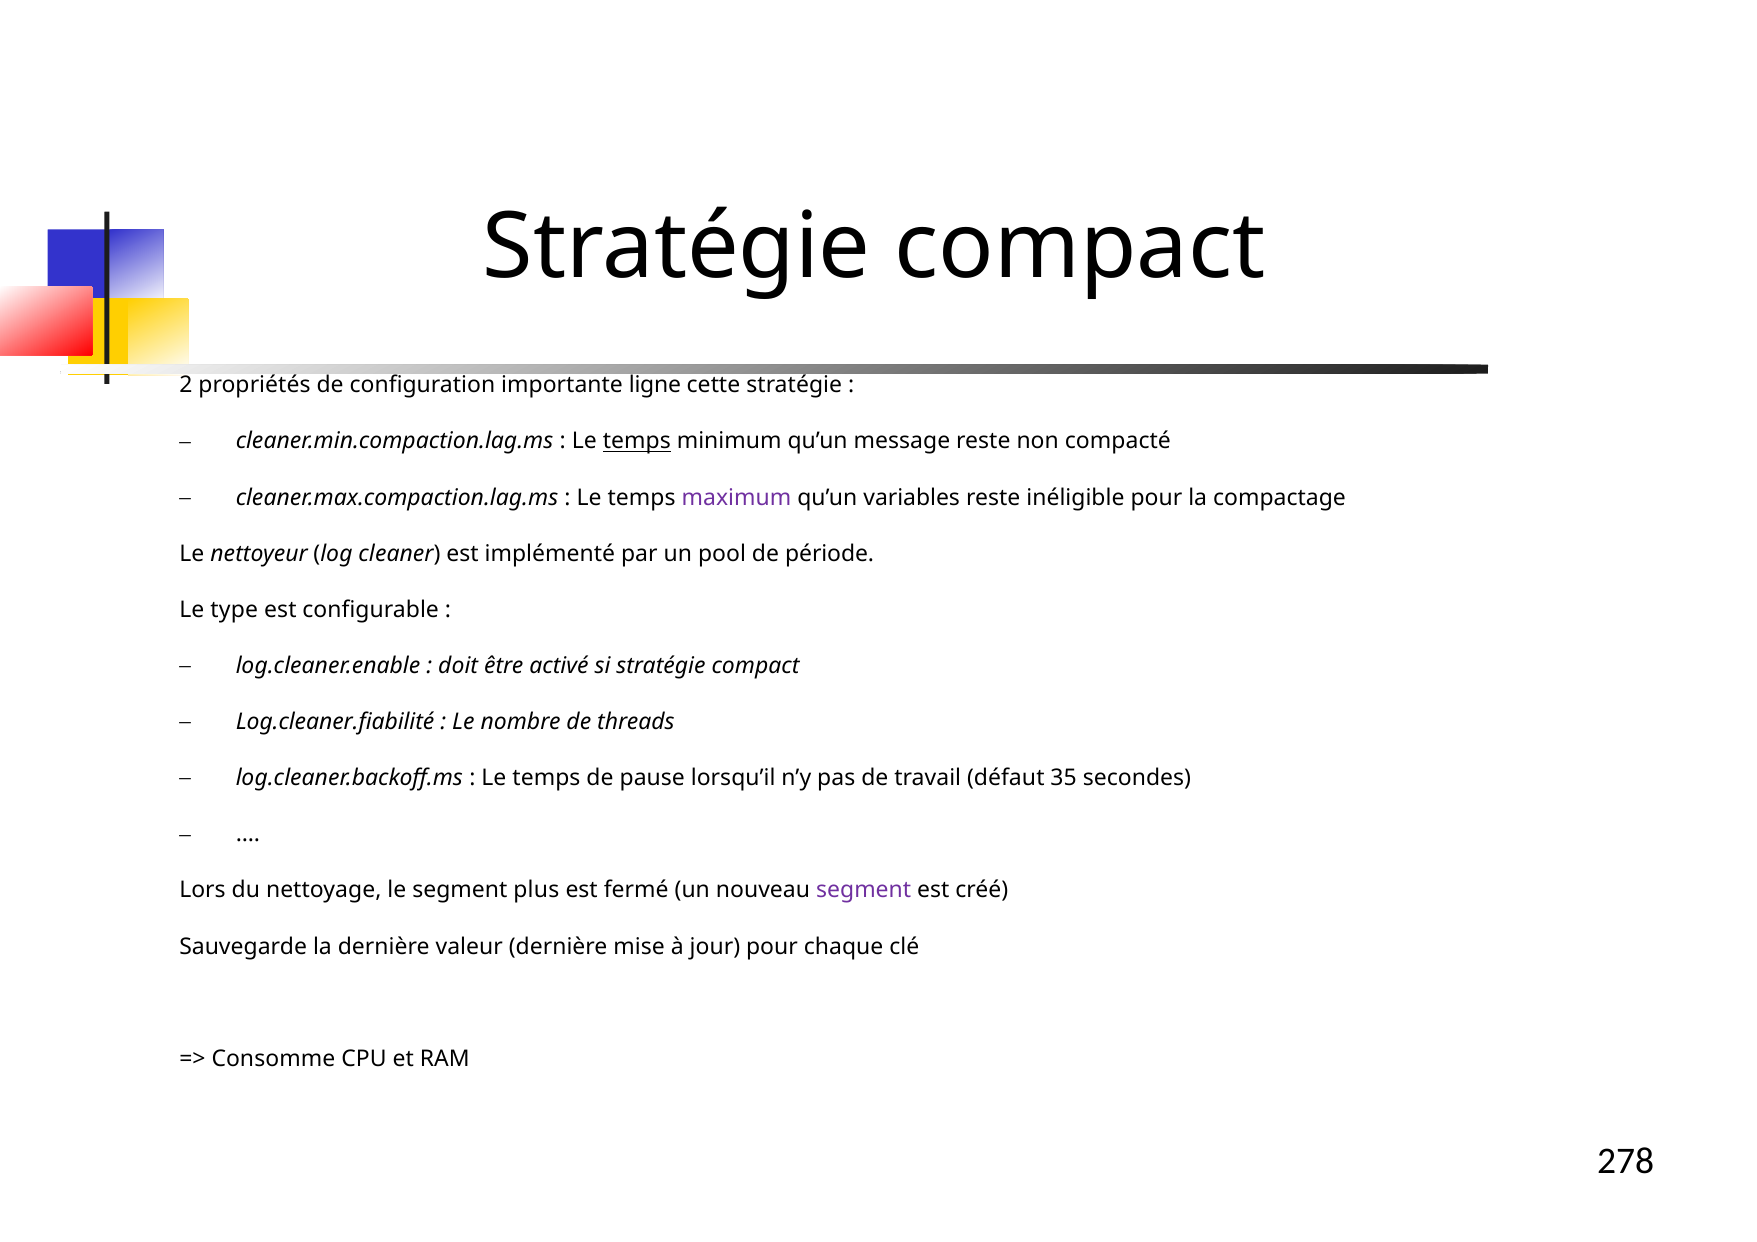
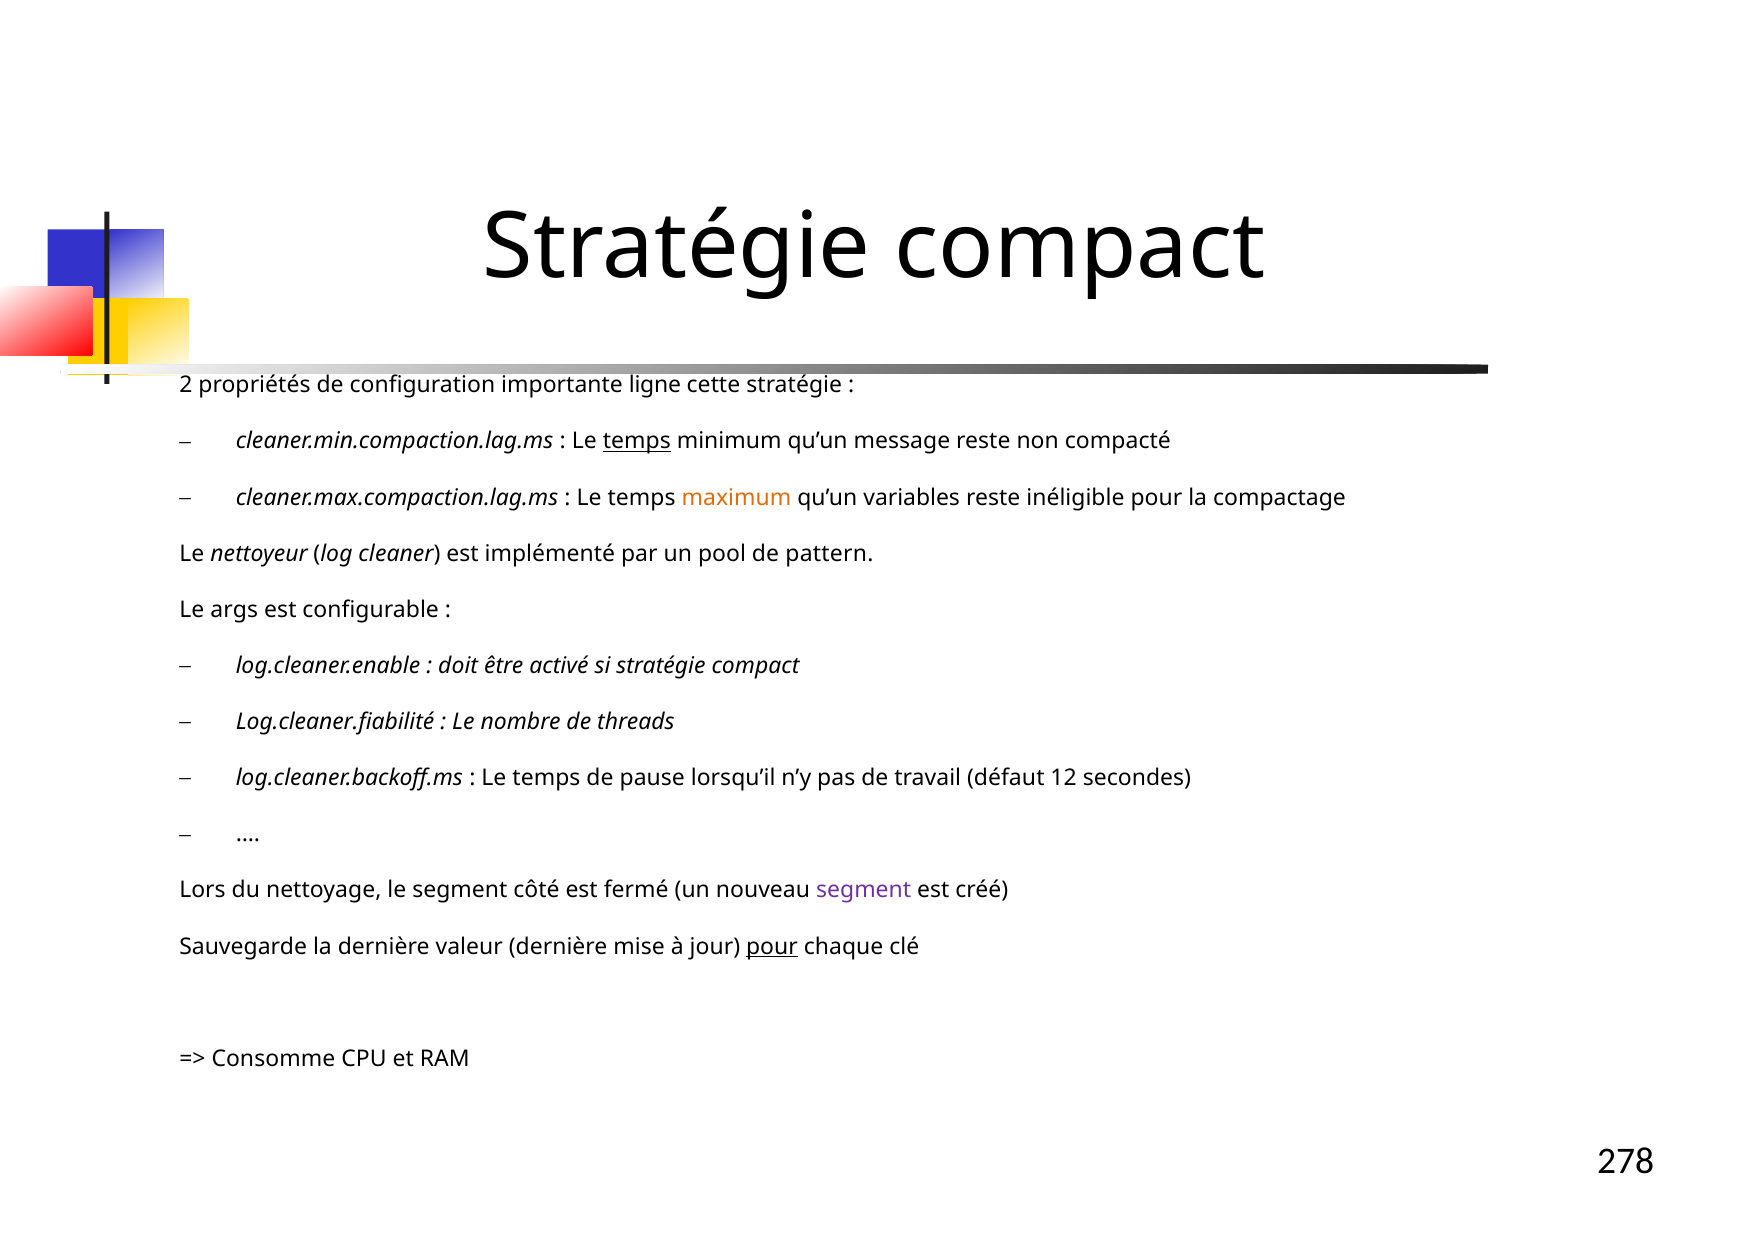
maximum colour: purple -> orange (736, 498)
période: période -> pattern (829, 554)
type: type -> args (234, 610)
35: 35 -> 12 (1064, 778)
plus: plus -> côté (536, 891)
pour underline: none -> present (772, 947)
